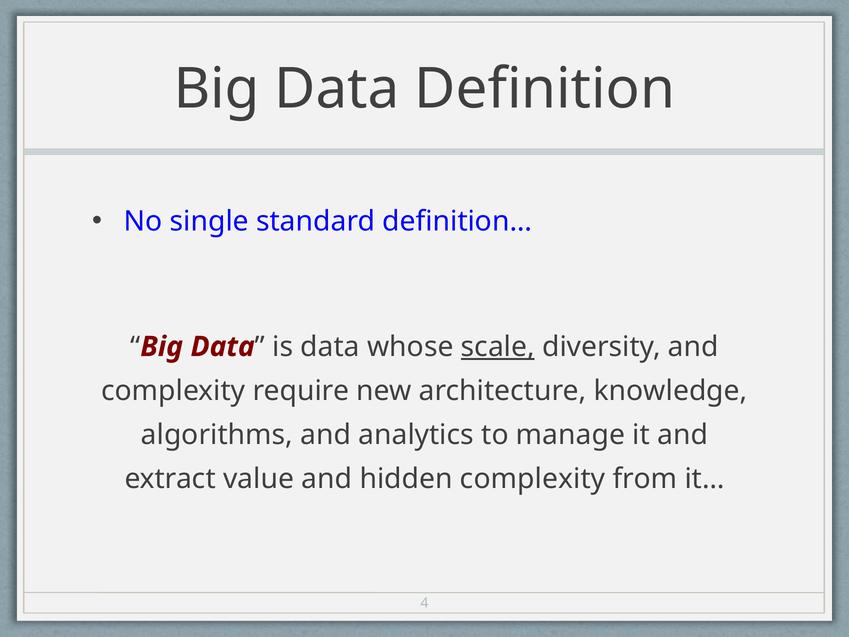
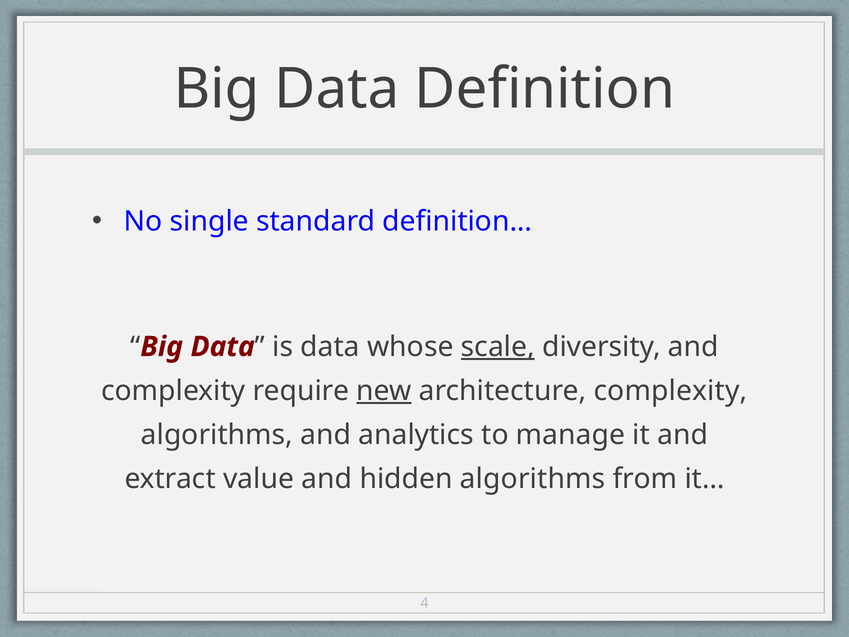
new underline: none -> present (384, 391)
architecture knowledge: knowledge -> complexity (671, 391)
hidden complexity: complexity -> algorithms (533, 479)
